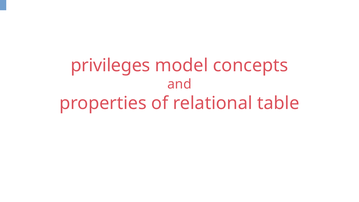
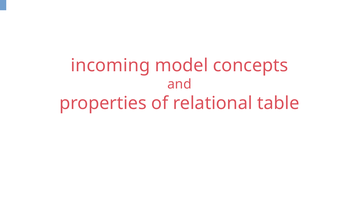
privileges: privileges -> incoming (110, 66)
